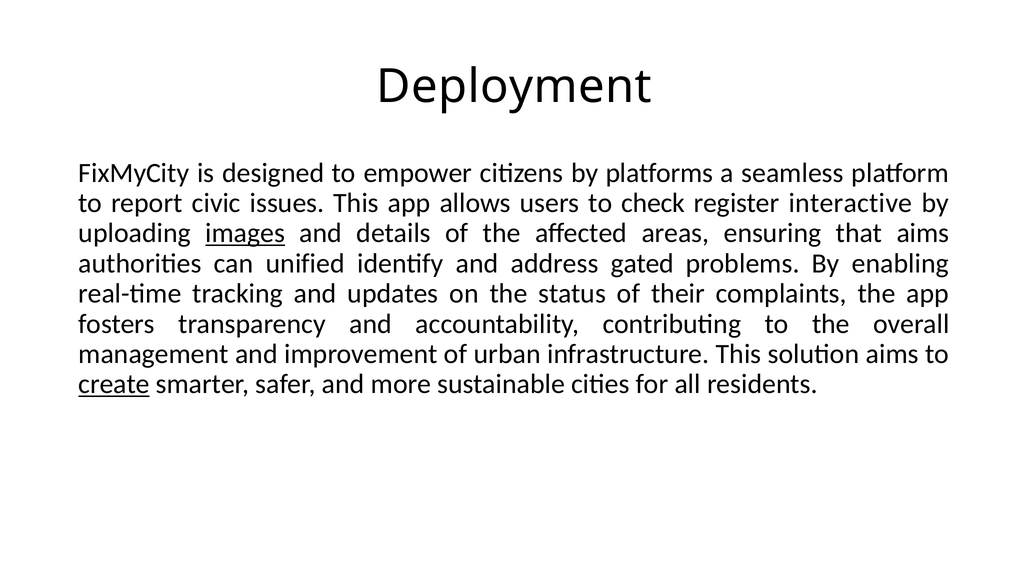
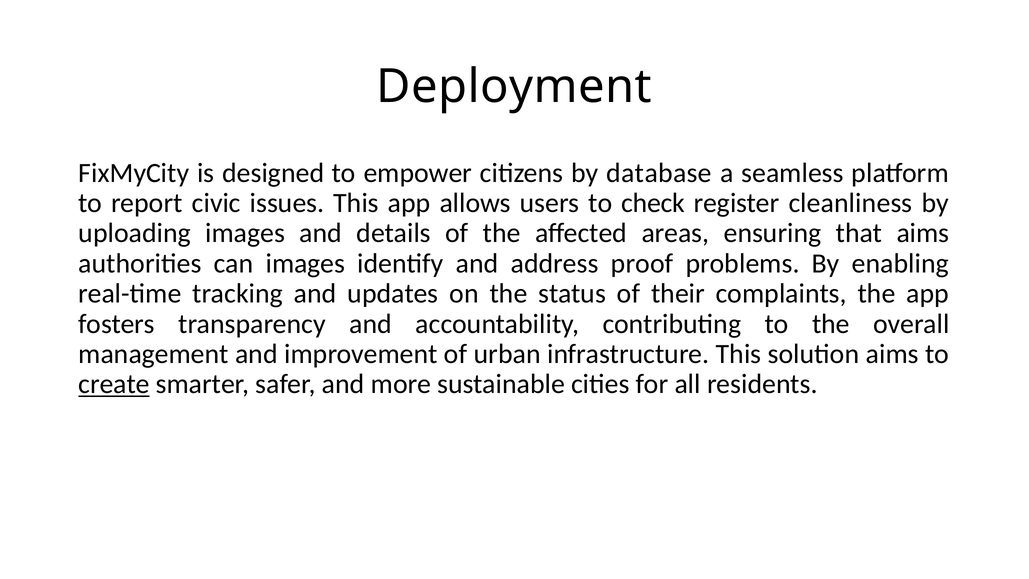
platforms: platforms -> database (659, 173)
interactive: interactive -> cleanliness (850, 203)
images underline: present -> none (245, 233)
can unified: unified -> images (305, 263)
gated: gated -> proof (642, 263)
